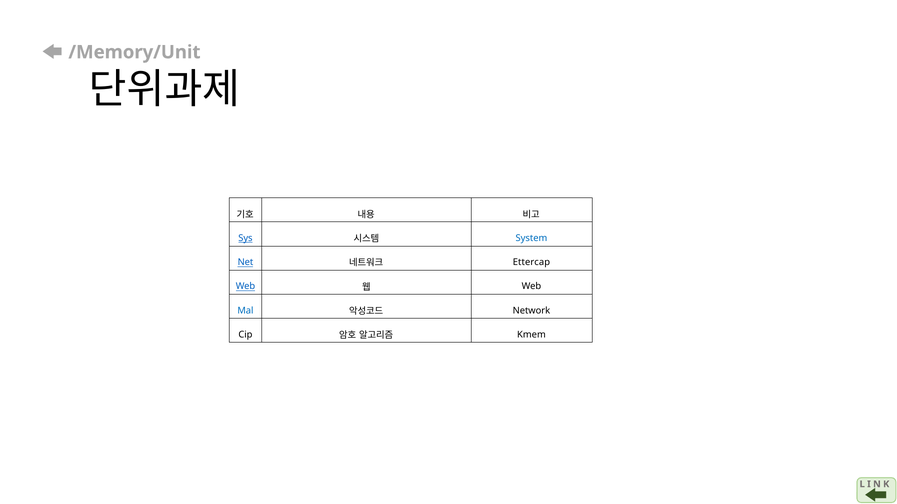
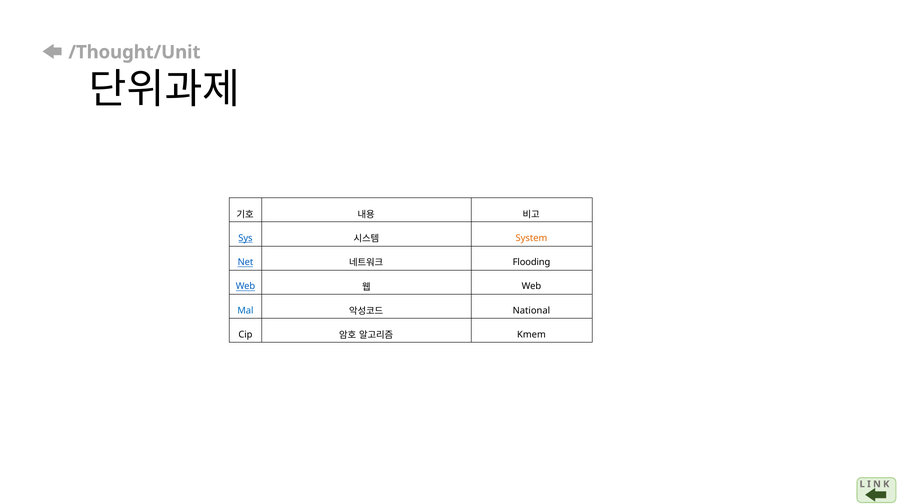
/Memory/Unit: /Memory/Unit -> /Thought/Unit (134, 52)
System colour: blue -> orange (531, 238)
Ettercap: Ettercap -> Flooding (531, 263)
Network: Network -> National (531, 311)
